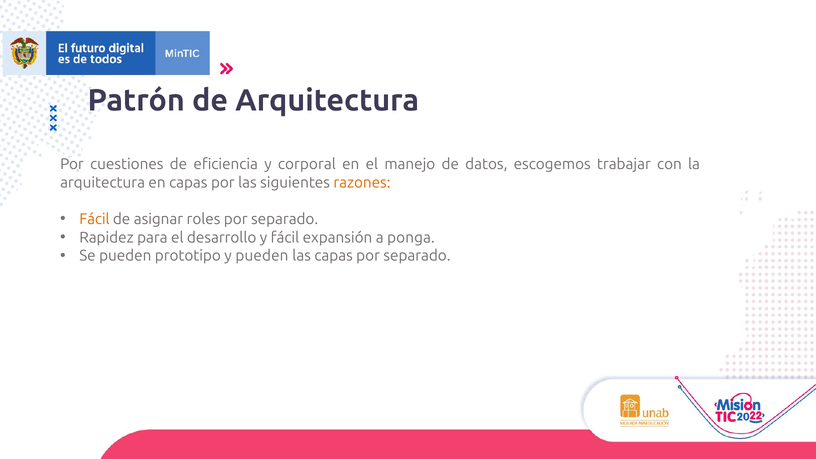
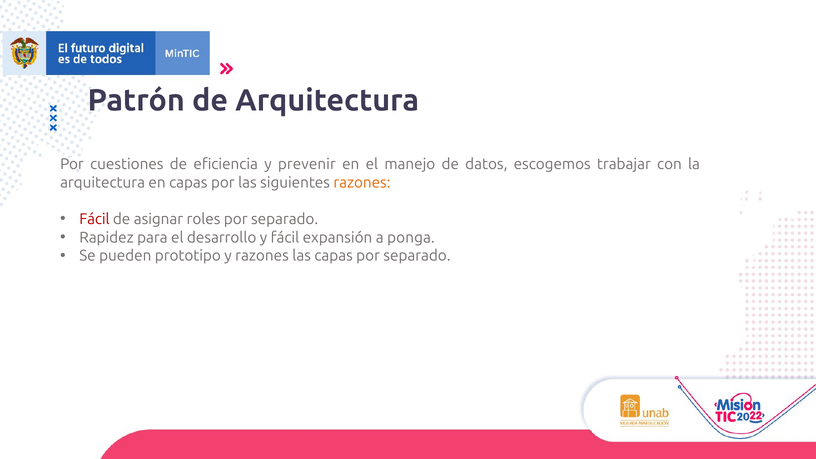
corporal: corporal -> prevenir (307, 164)
Fácil colour: orange -> red (94, 219)
y pueden: pueden -> razones (262, 256)
